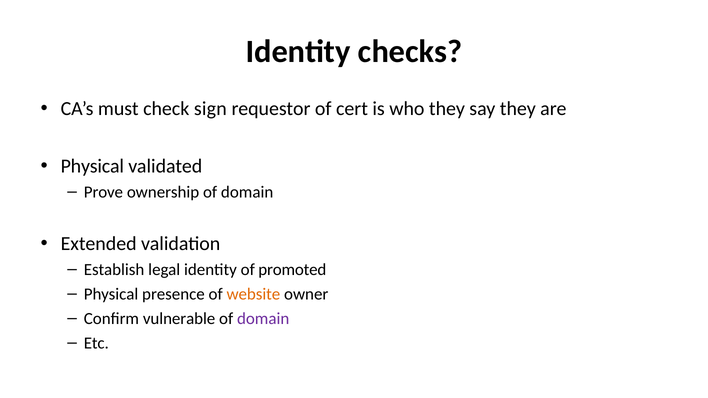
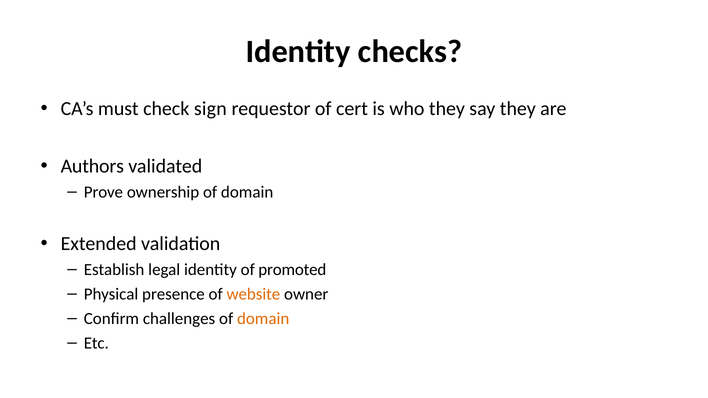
Physical: Physical -> Authors (92, 166)
vulnerable: vulnerable -> challenges (179, 319)
domain colour: purple -> orange (263, 319)
